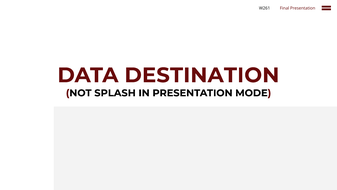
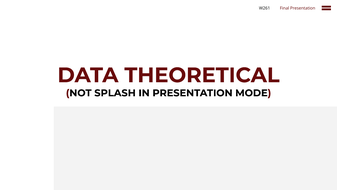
DESTINATION: DESTINATION -> THEORETICAL (202, 75)
